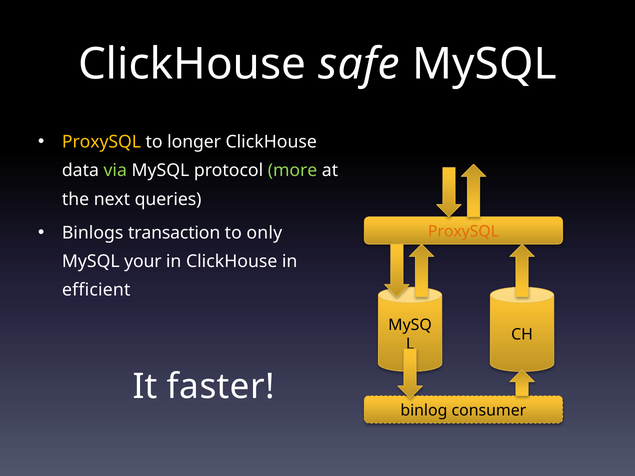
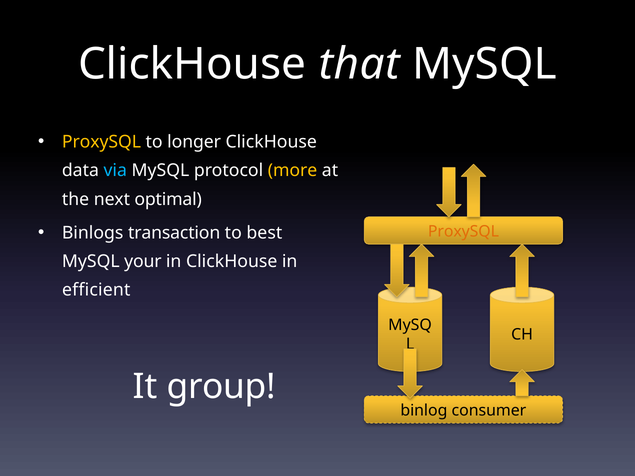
safe: safe -> that (359, 64)
via colour: light green -> light blue (115, 171)
more colour: light green -> yellow (293, 171)
queries: queries -> optimal (168, 199)
only: only -> best (264, 233)
faster: faster -> group (221, 387)
